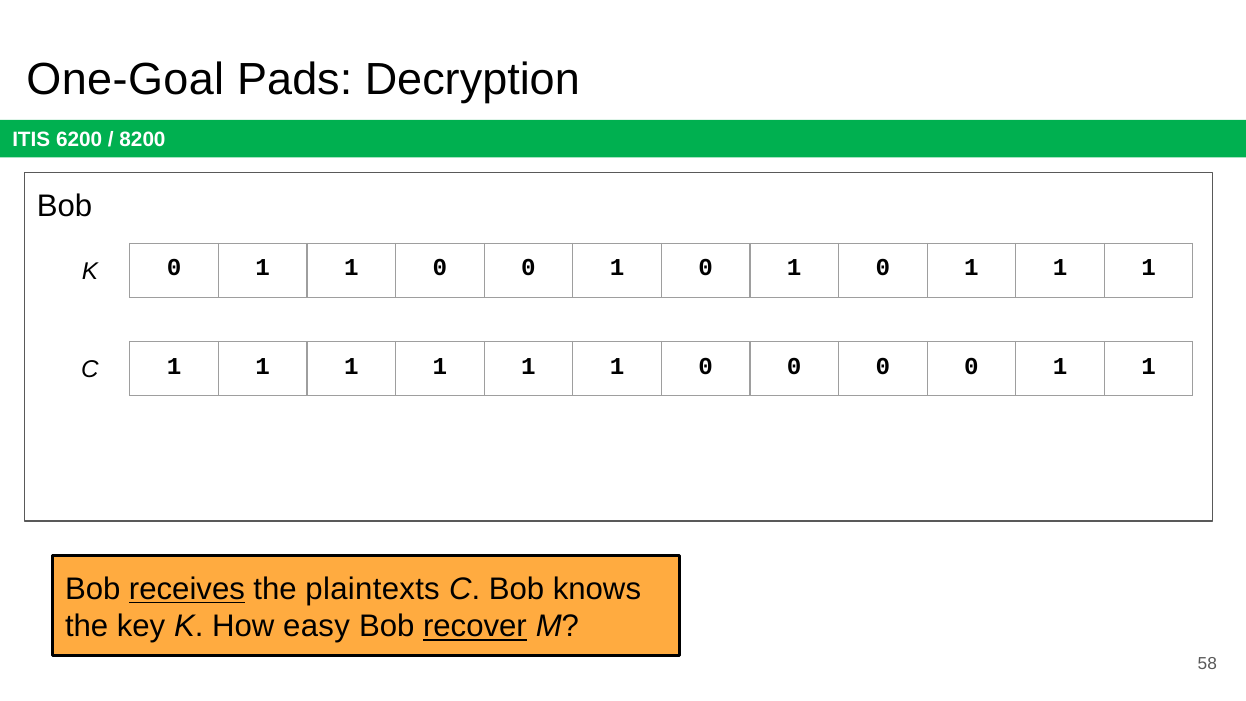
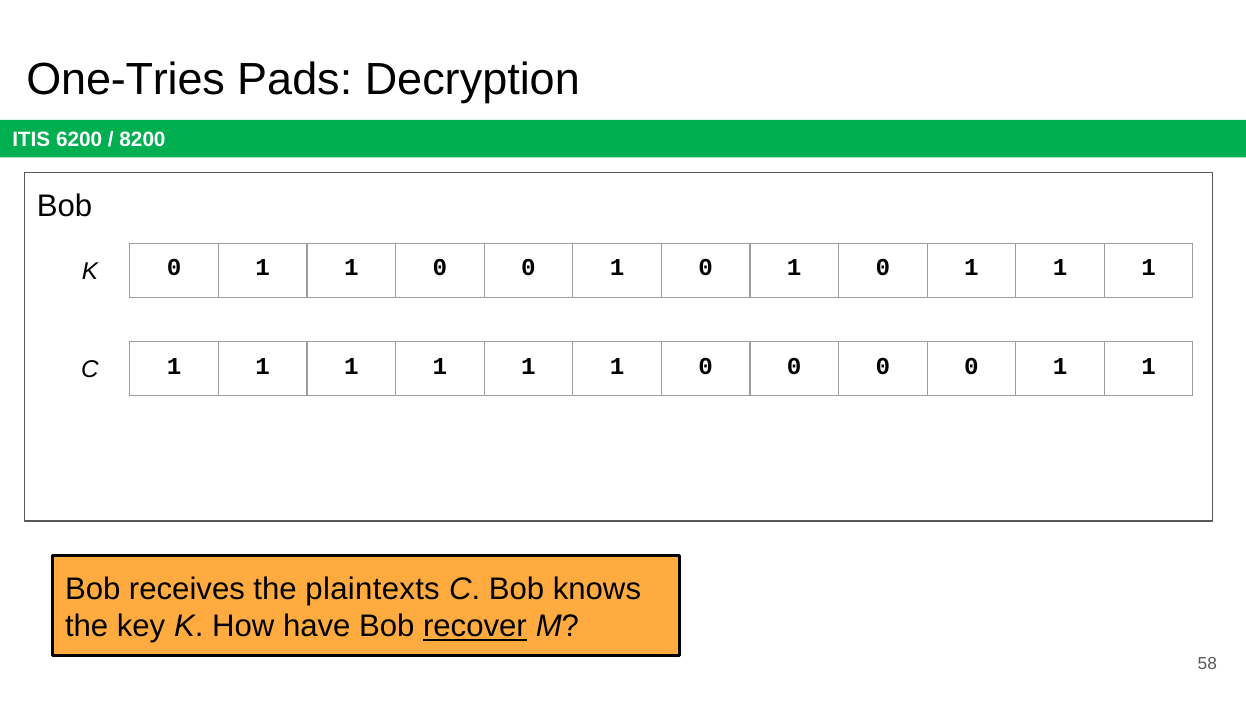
One-Goal: One-Goal -> One-Tries (126, 79)
receives underline: present -> none (187, 589)
easy: easy -> have (317, 626)
